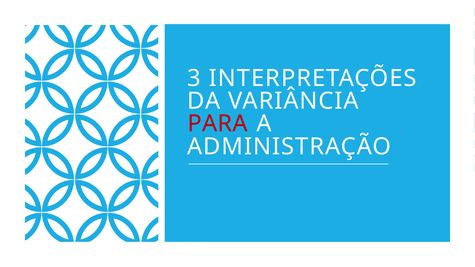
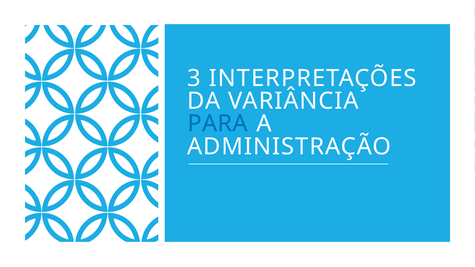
PARA colour: red -> blue (218, 124)
